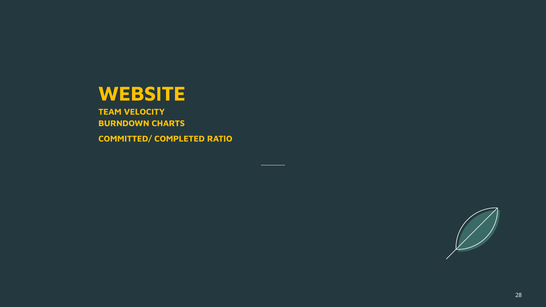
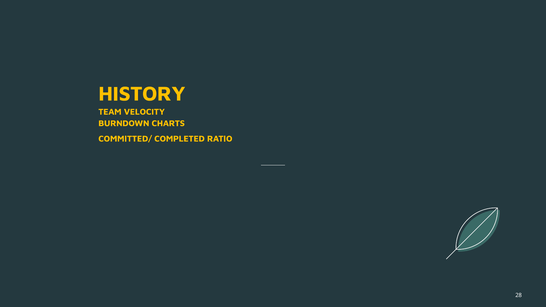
WEBSITE: WEBSITE -> HISTORY (142, 94)
